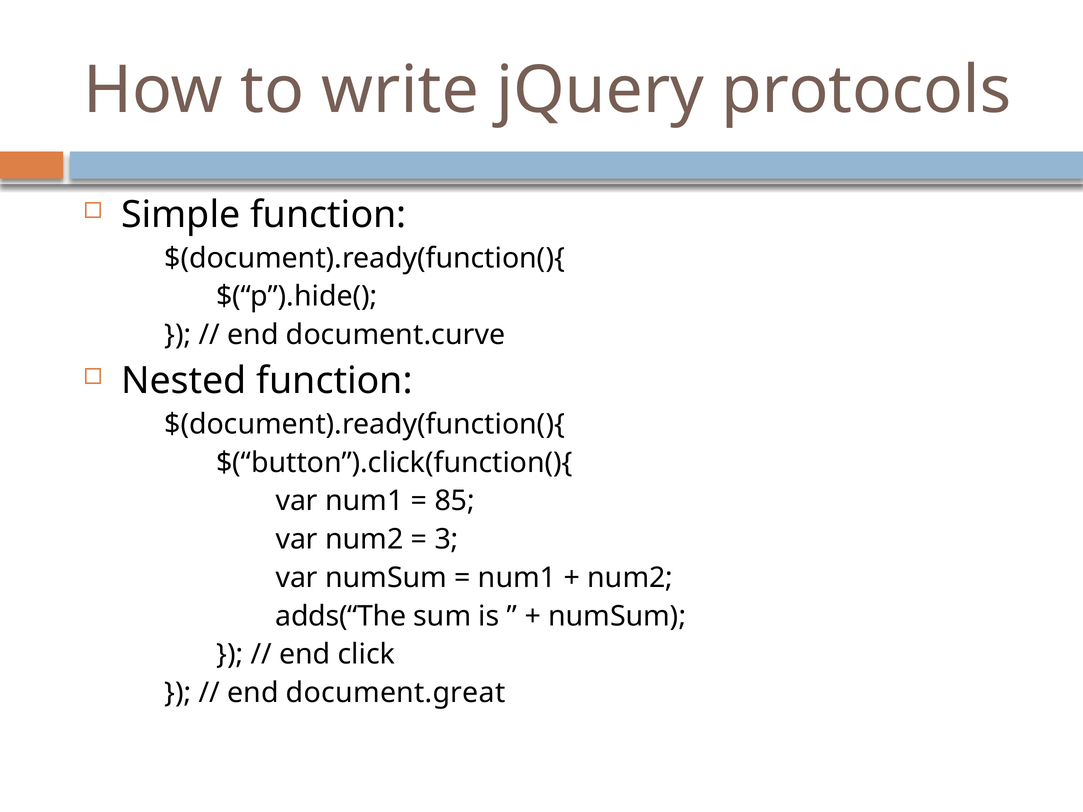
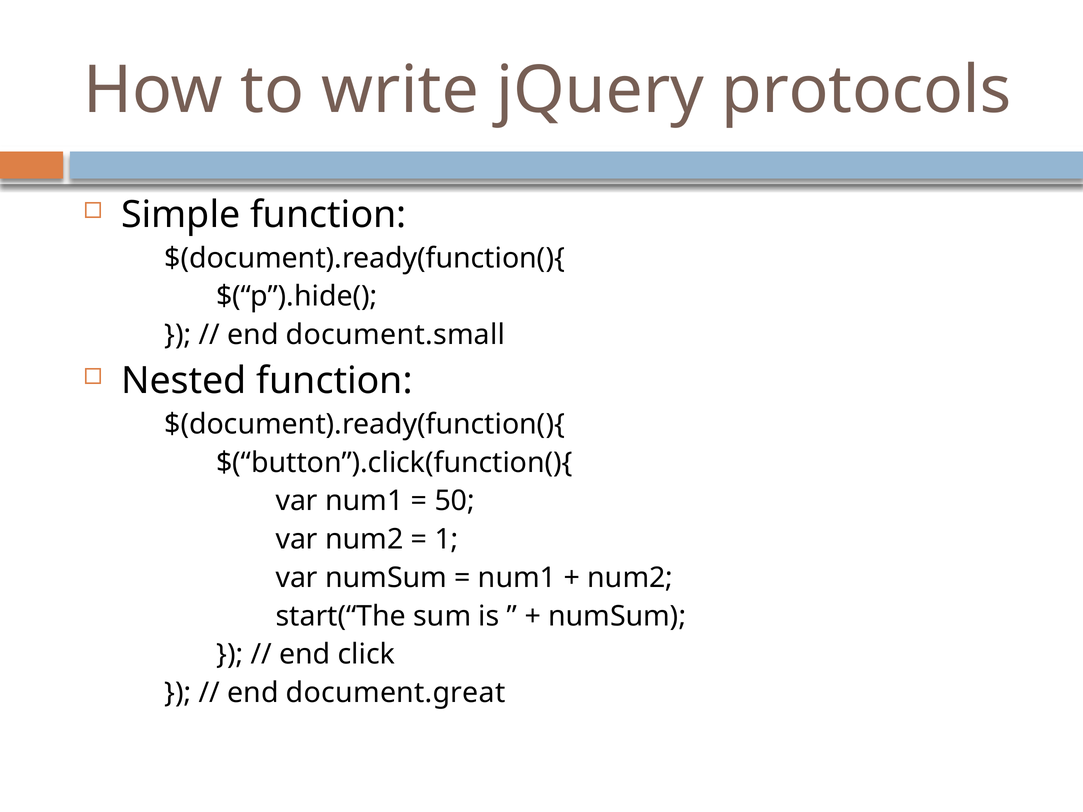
document.curve: document.curve -> document.small (396, 335)
85: 85 -> 50 (455, 501)
3: 3 -> 1 (447, 540)
adds(“The: adds(“The -> start(“The (341, 616)
